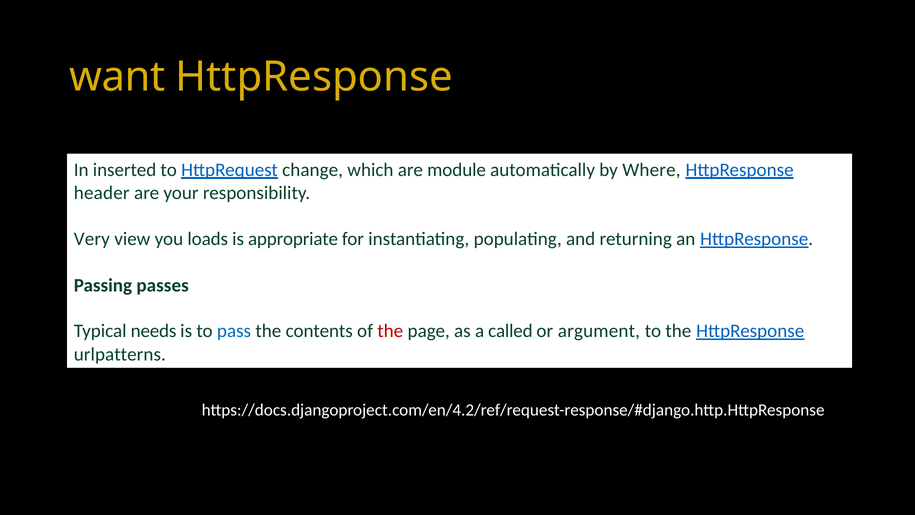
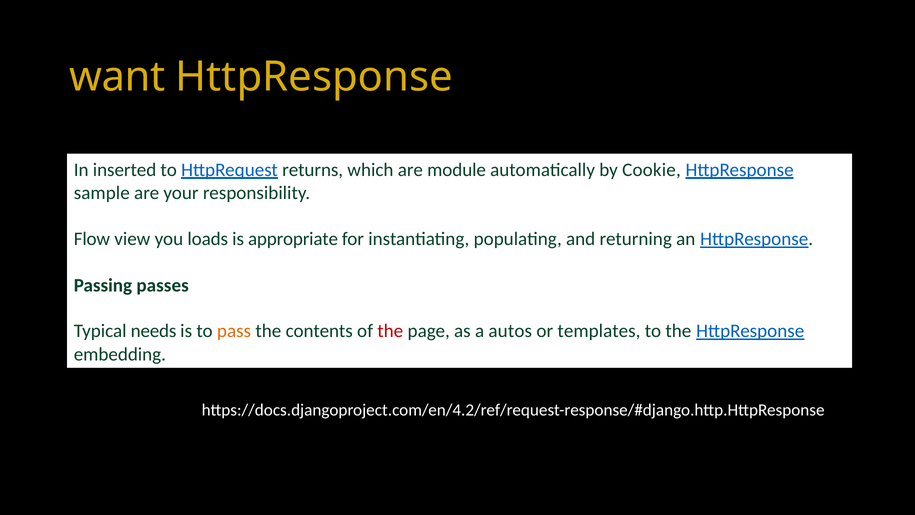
change: change -> returns (313, 170)
Where: Where -> Cookie (651, 170)
header: header -> sample (102, 193)
Very: Very -> Flow (92, 239)
pass colour: blue -> orange (234, 331)
called: called -> autos (510, 331)
argument: argument -> templates (599, 331)
urlpatterns: urlpatterns -> embedding (120, 354)
